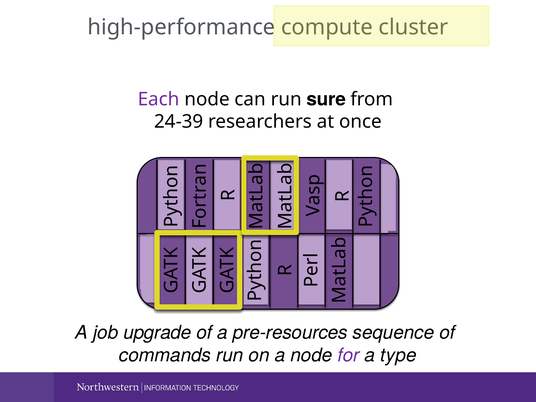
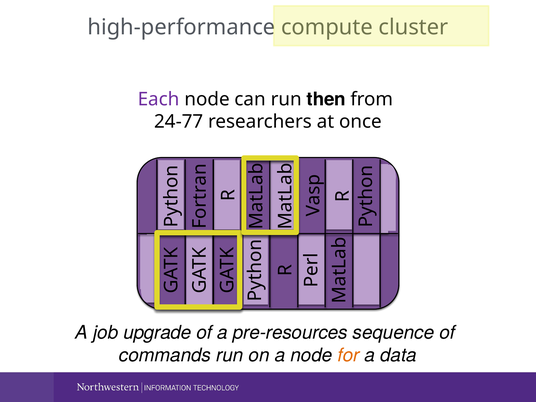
sure: sure -> then (326, 99)
24-39: 24-39 -> 24-77 (179, 122)
for colour: purple -> orange (348, 355)
type: type -> data (398, 355)
